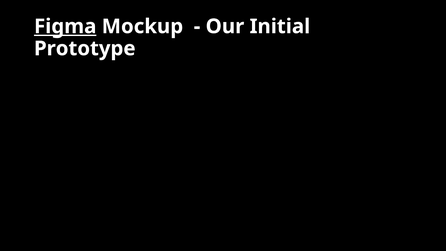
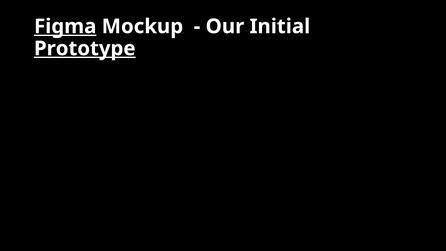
Prototype underline: none -> present (85, 48)
